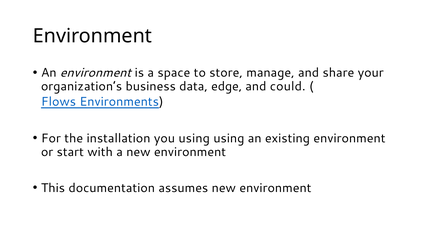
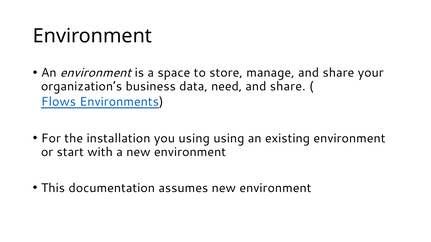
edge: edge -> need (227, 86)
could: could -> share (288, 86)
